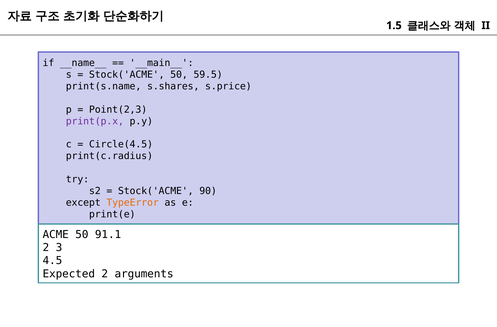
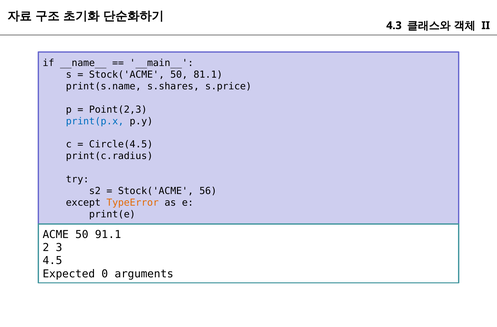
1.5: 1.5 -> 4.3 (394, 25)
59.5: 59.5 -> 81.1 (208, 75)
print(p.x colour: purple -> blue (95, 121)
90: 90 -> 56 (208, 191)
Expected 2: 2 -> 0 (105, 273)
